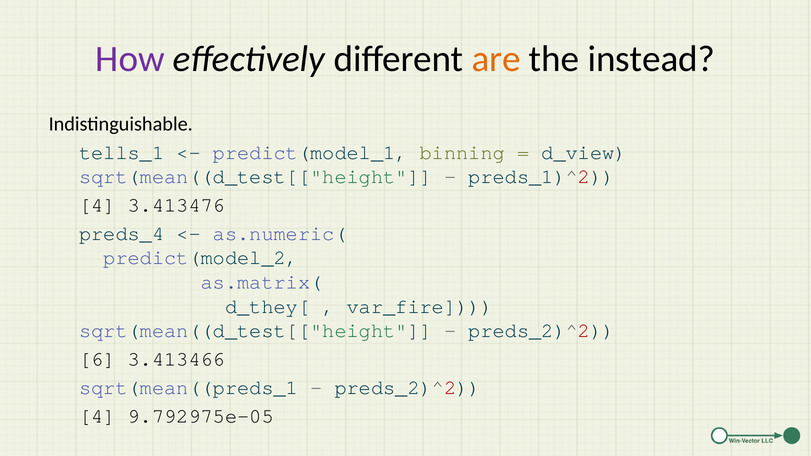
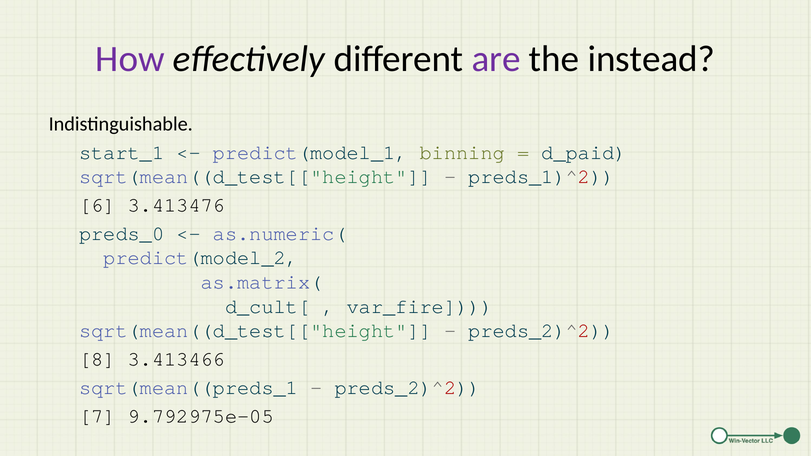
are colour: orange -> purple (496, 59)
tells_1: tells_1 -> start_1 (122, 152)
d_view: d_view -> d_paid (584, 152)
4: 4 -> 6 (97, 205)
preds_4: preds_4 -> preds_0 (122, 234)
d_they[: d_they[ -> d_cult[ (268, 307)
6: 6 -> 8 (97, 359)
4: 4 -> 7 (97, 416)
